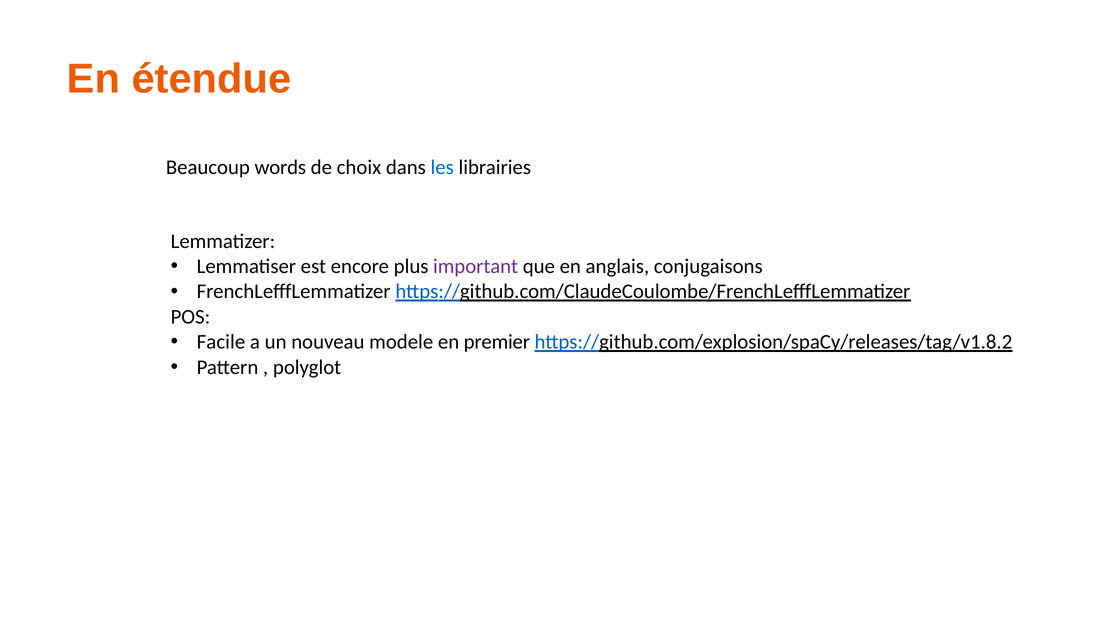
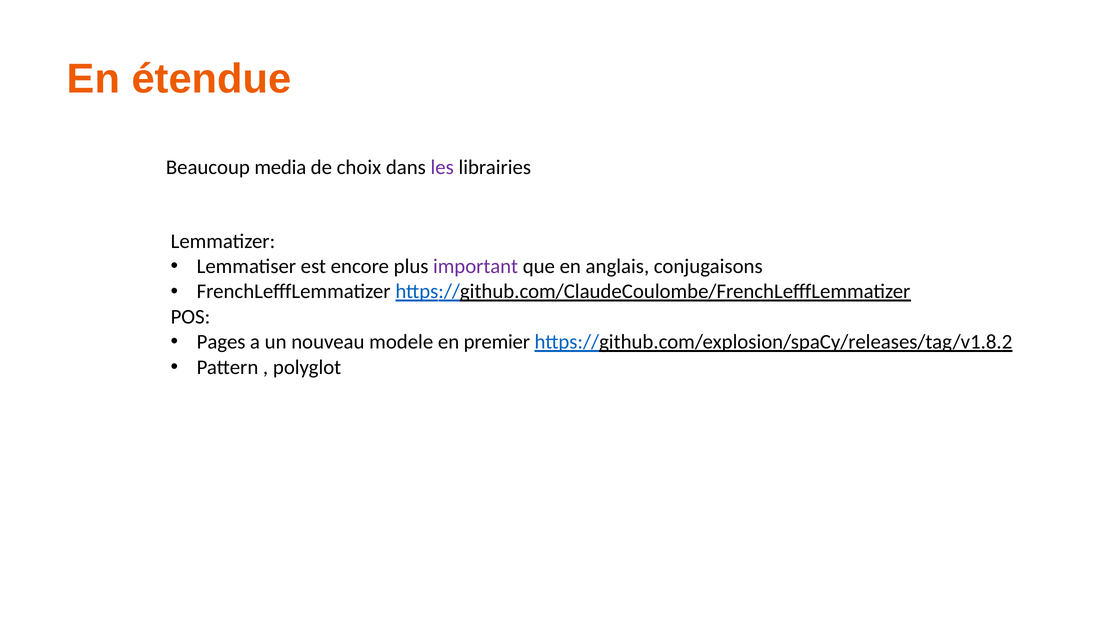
words: words -> media (280, 167)
les colour: blue -> purple (442, 167)
Facile: Facile -> Pages (221, 342)
